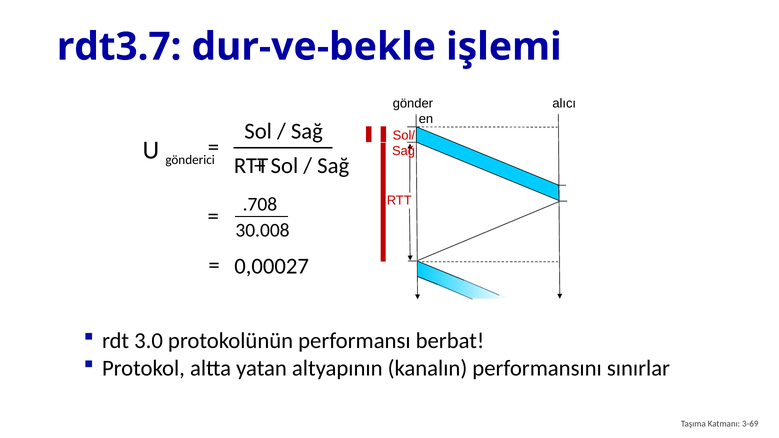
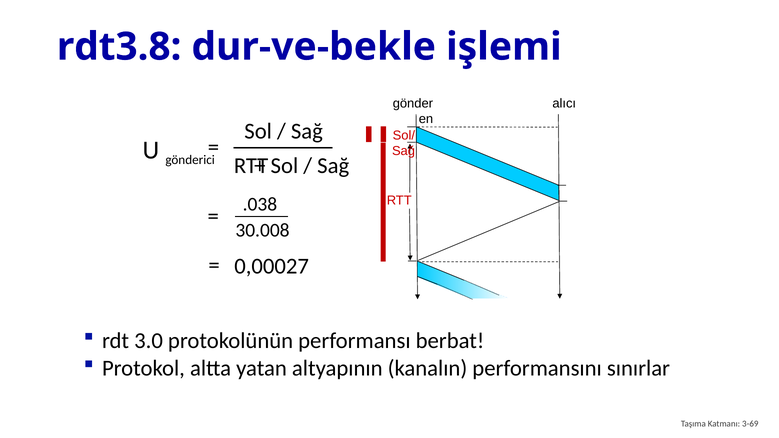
rdt3.7: rdt3.7 -> rdt3.8 (119, 47)
.708: .708 -> .038 (260, 204)
